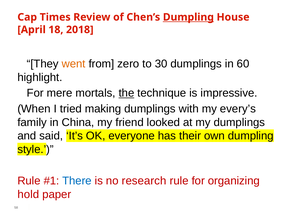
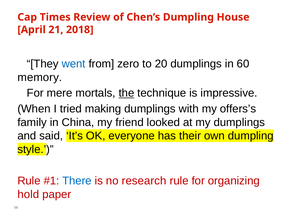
Dumpling underline: present -> none (188, 17)
18: 18 -> 21 (56, 30)
went colour: orange -> blue (74, 64)
30: 30 -> 20 (161, 64)
highlight: highlight -> memory (40, 77)
every’s: every’s -> offers’s (238, 109)
